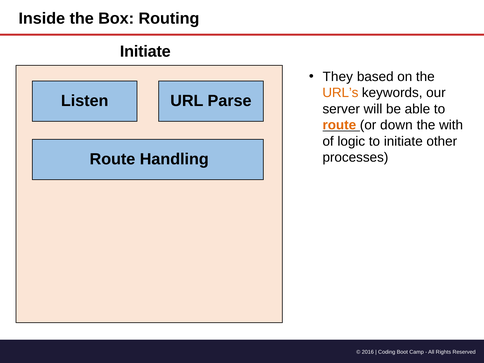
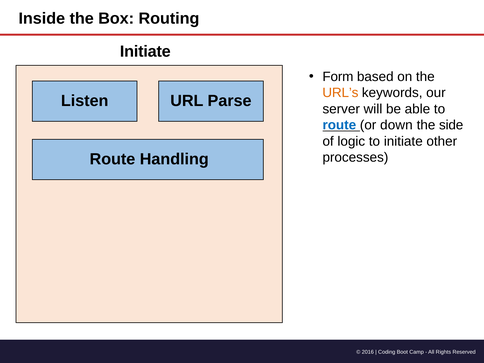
They: They -> Form (338, 77)
route colour: orange -> blue (339, 125)
with: with -> side (451, 125)
